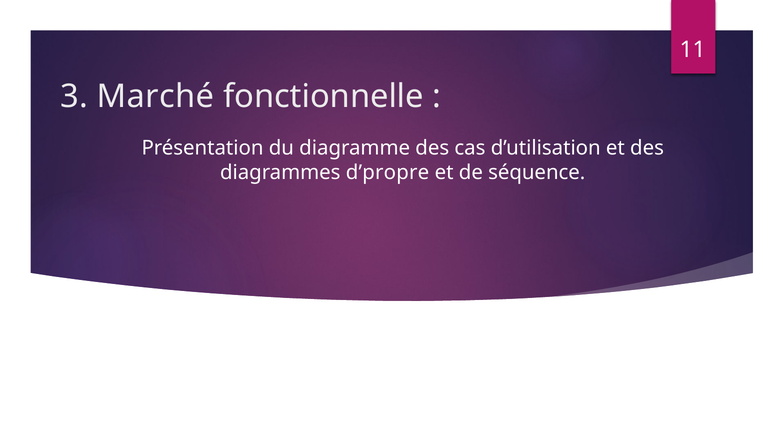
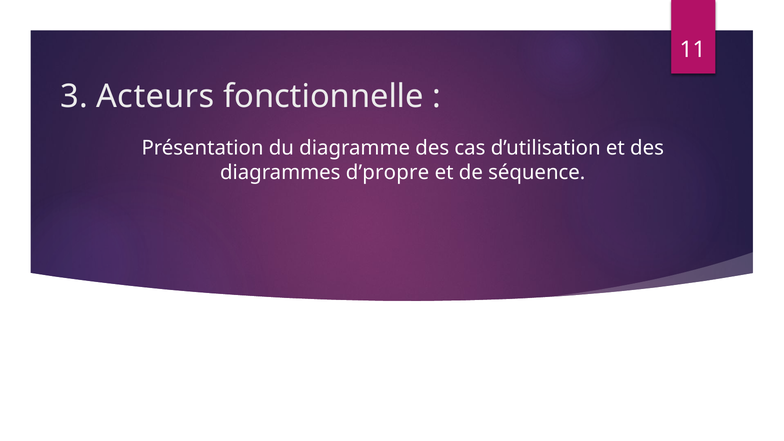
Marché: Marché -> Acteurs (155, 97)
